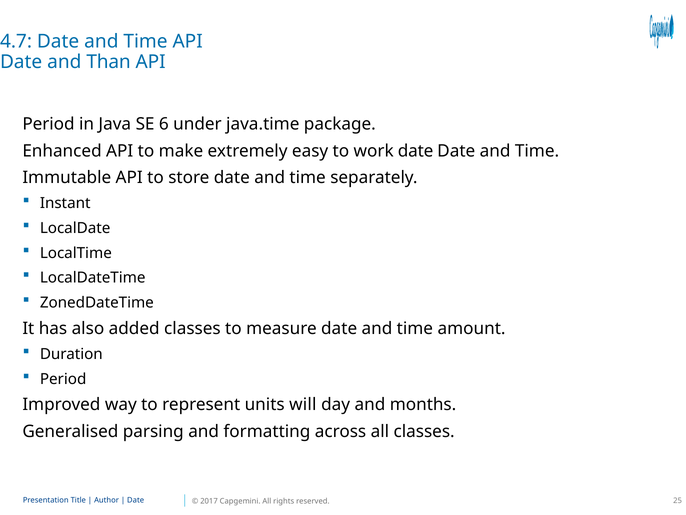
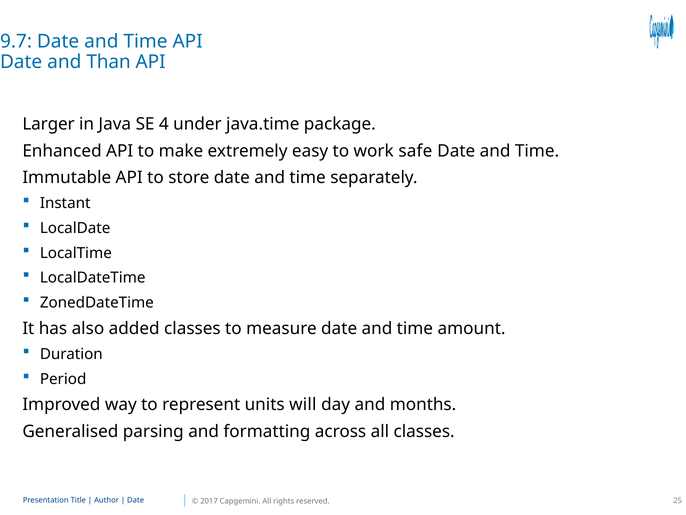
4.7: 4.7 -> 9.7 (16, 41)
Period: Period -> Larger (49, 124)
6: 6 -> 4 (164, 124)
work date: date -> safe (415, 151)
